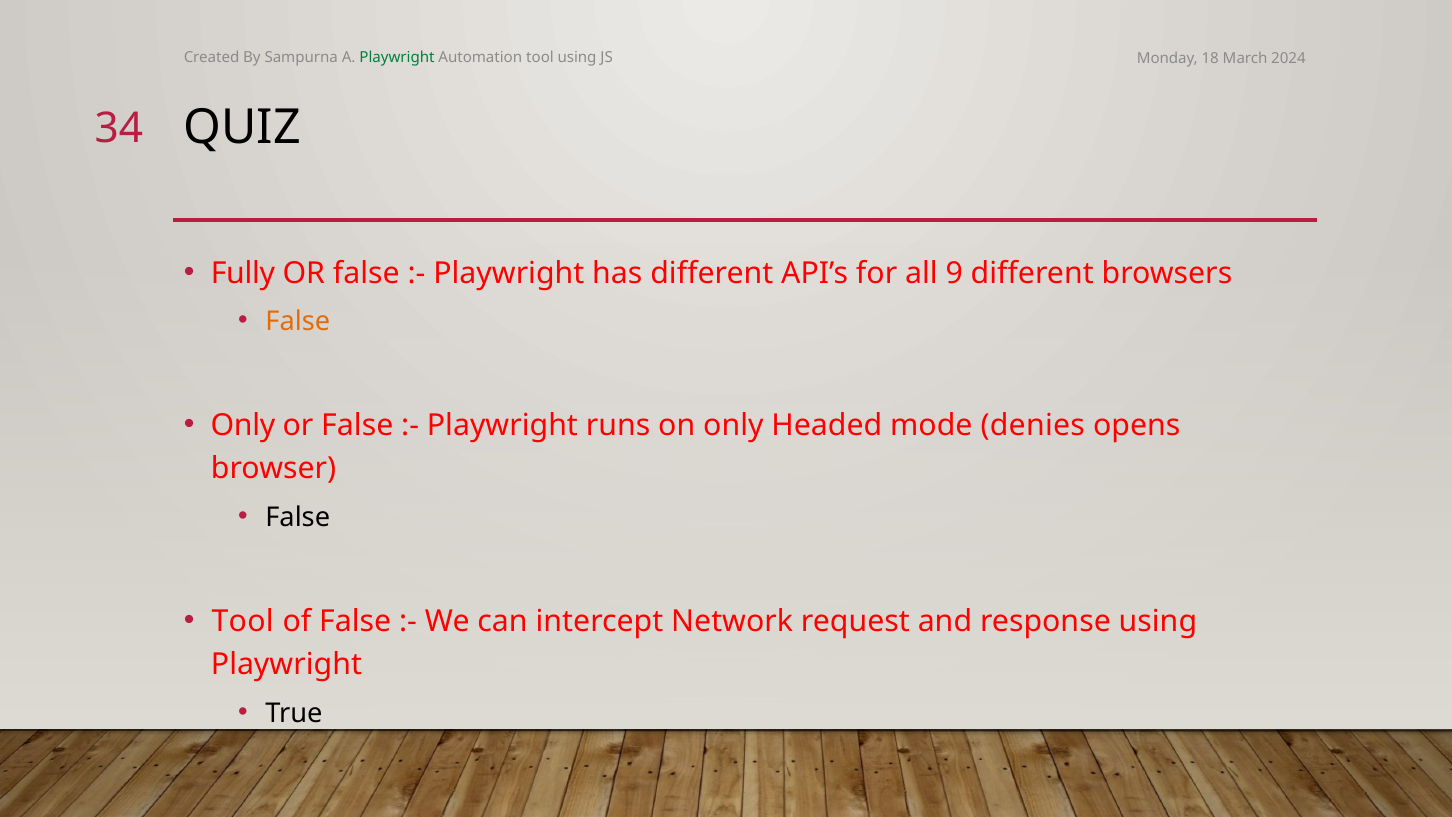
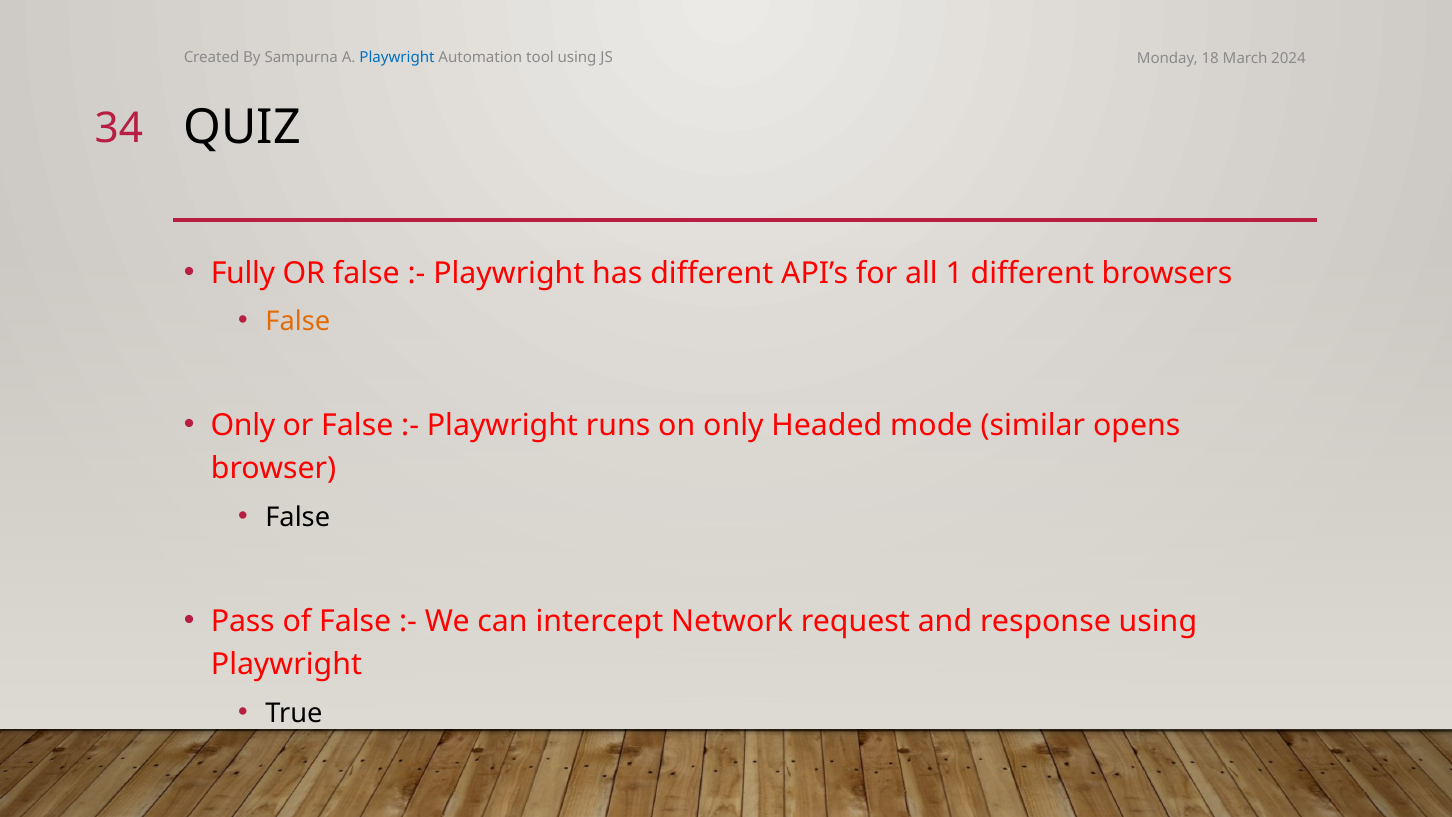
Playwright colour: green -> blue (397, 58)
9: 9 -> 1 (954, 273)
denies: denies -> similar (1033, 425)
Tool: Tool -> Pass (243, 621)
